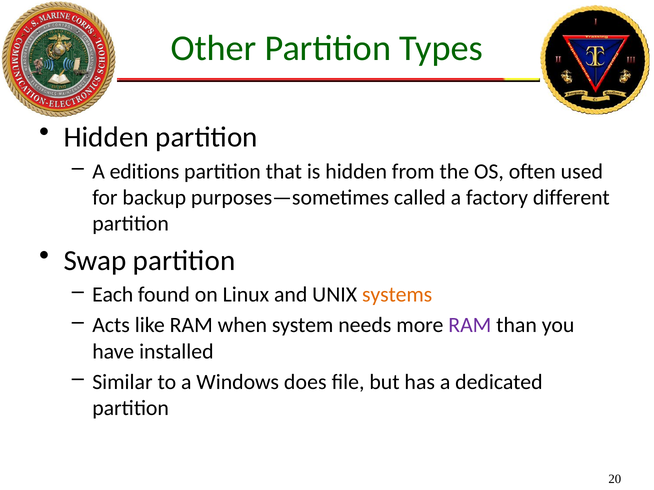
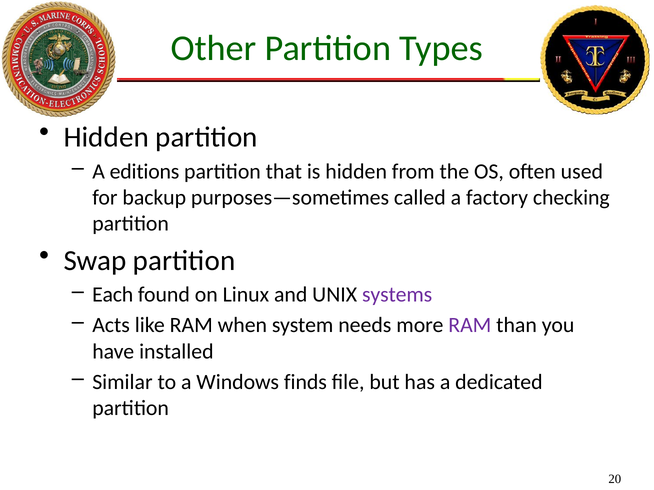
different: different -> checking (571, 198)
systems colour: orange -> purple (397, 295)
does: does -> finds (305, 382)
